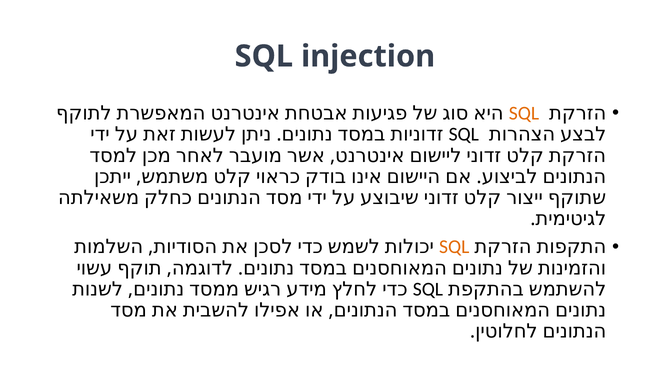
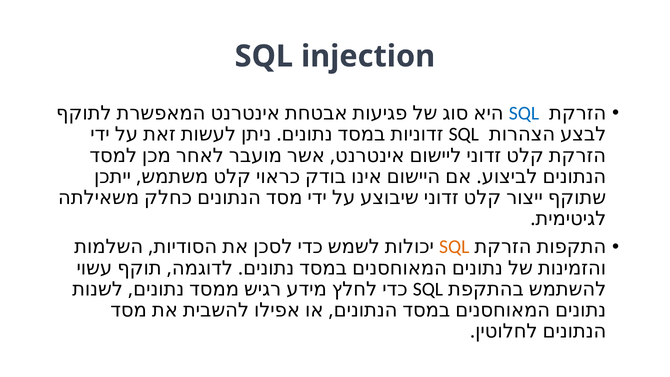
SQL colour: orange -> blue (524, 113)
